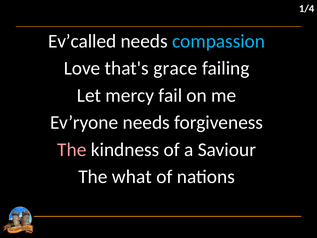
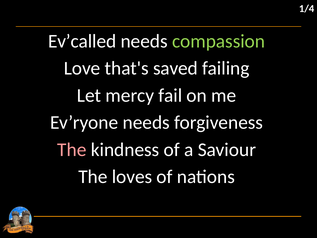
compassion colour: light blue -> light green (219, 41)
grace: grace -> saved (175, 68)
what: what -> loves (132, 177)
